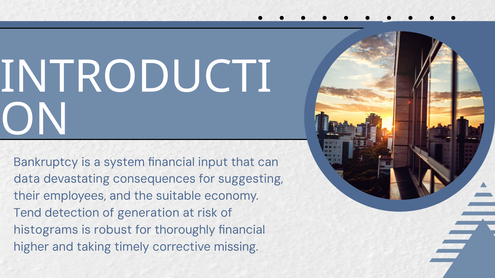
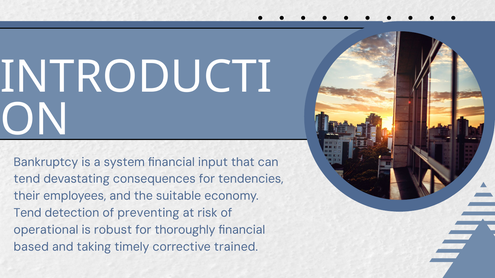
data: data -> tend (27, 179)
suggesting: suggesting -> tendencies (251, 179)
generation: generation -> preventing (148, 213)
histograms: histograms -> operational (46, 230)
higher: higher -> based (31, 247)
missing: missing -> trained (236, 247)
